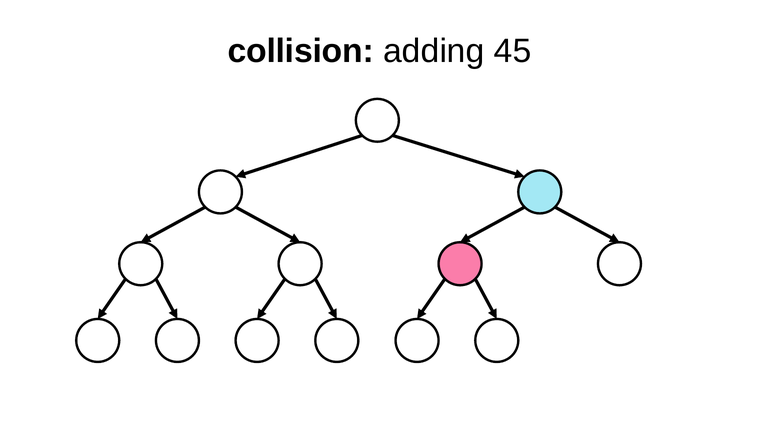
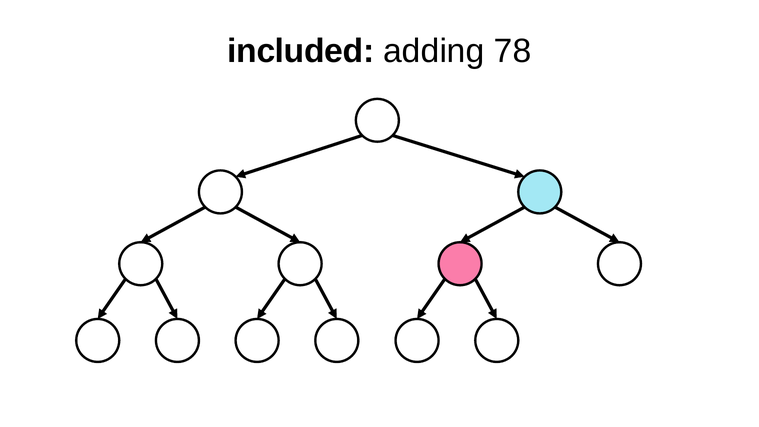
collision: collision -> included (301, 51)
45: 45 -> 78 (513, 51)
